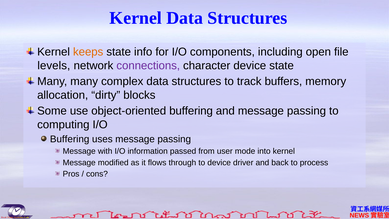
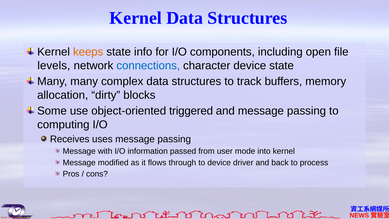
connections colour: purple -> blue (148, 65)
object-oriented buffering: buffering -> triggered (191, 111)
Buffering: Buffering -> Receives (70, 139)
